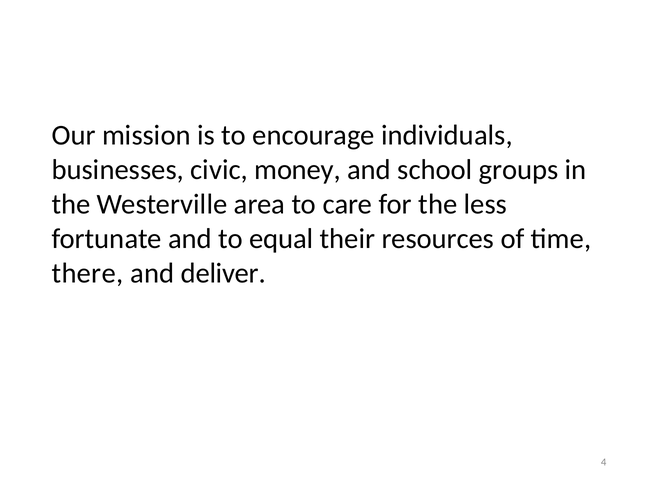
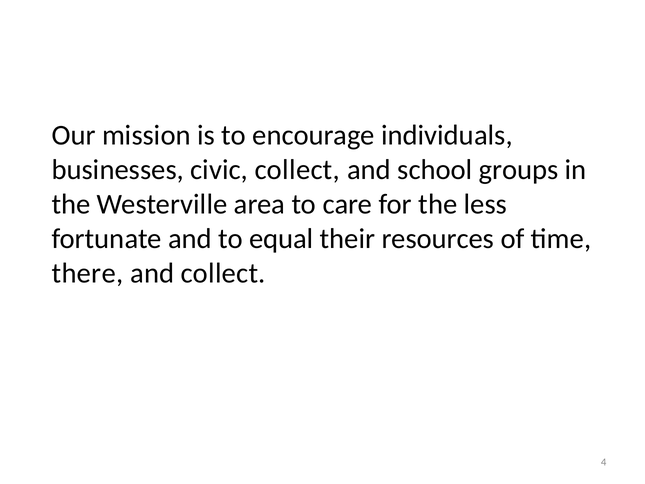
civic money: money -> collect (297, 170)
and deliver: deliver -> collect (223, 273)
